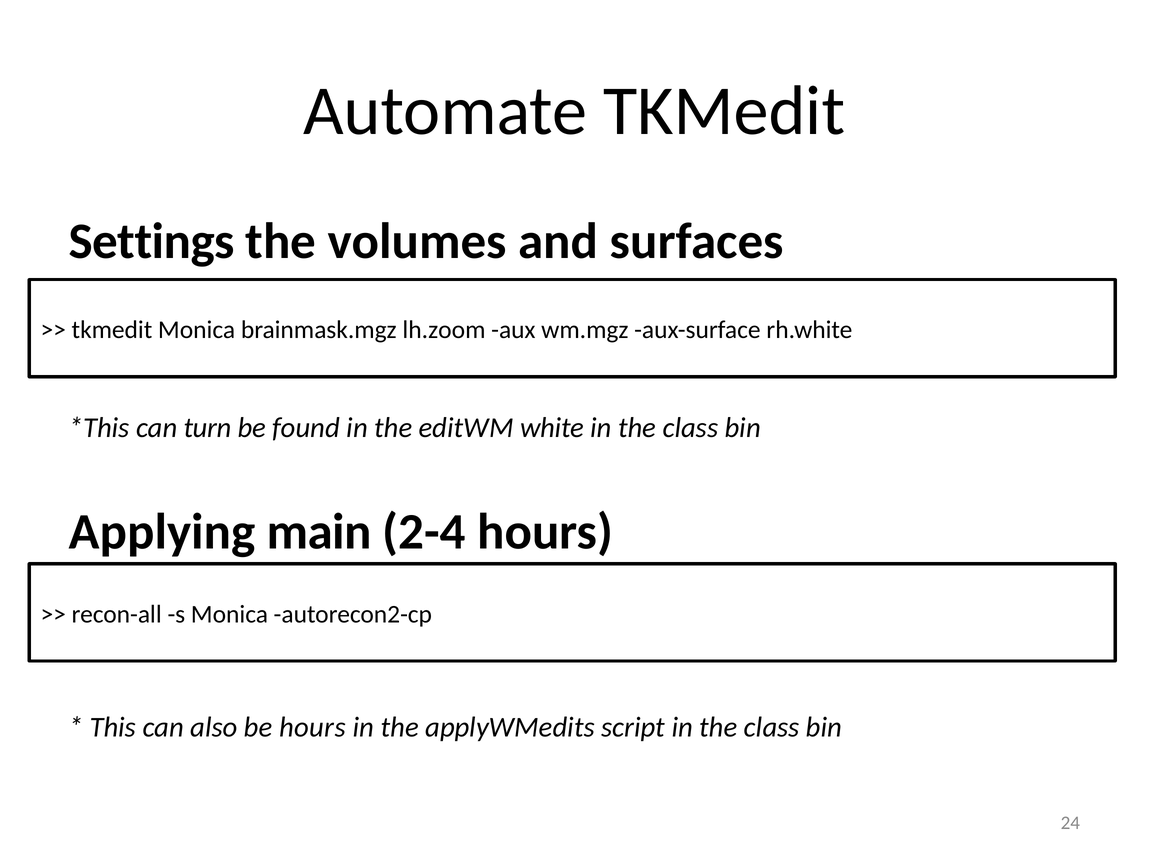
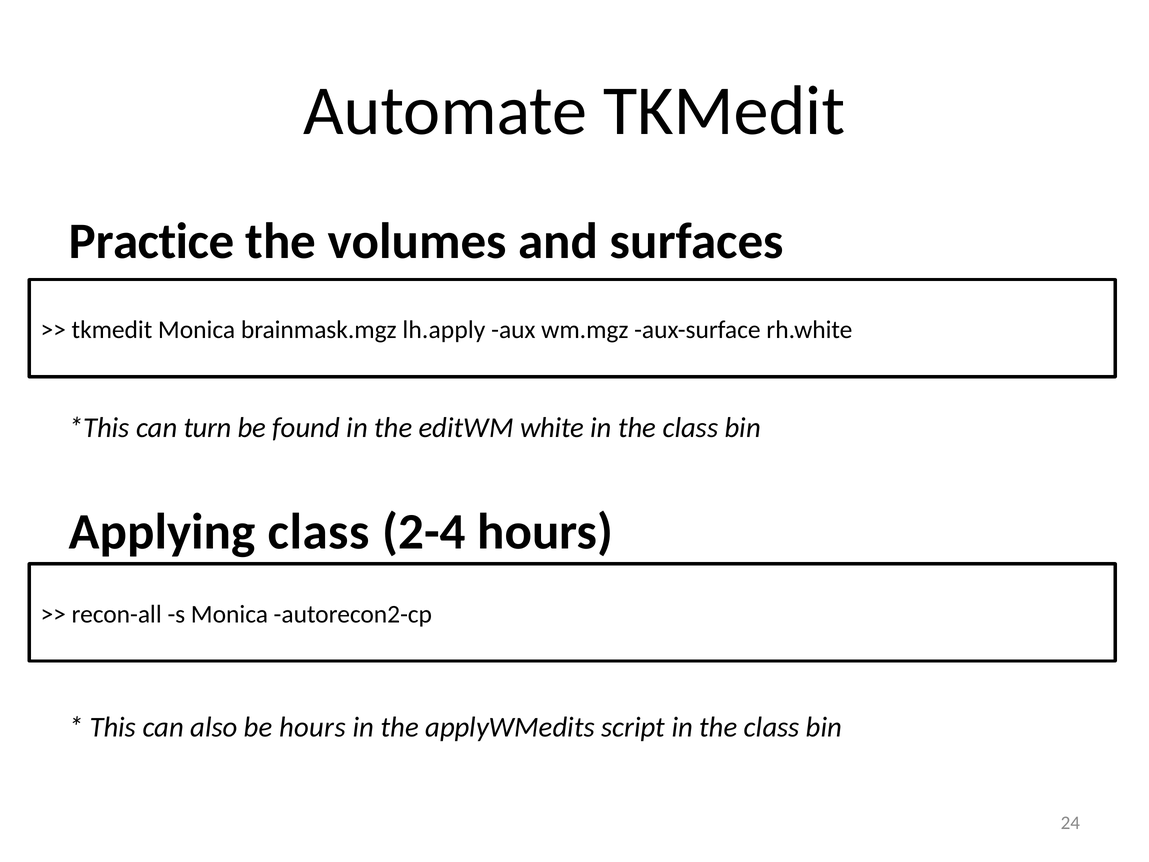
Settings: Settings -> Practice (152, 241)
lh.zoom: lh.zoom -> lh.apply (444, 330)
Applying main: main -> class (319, 532)
